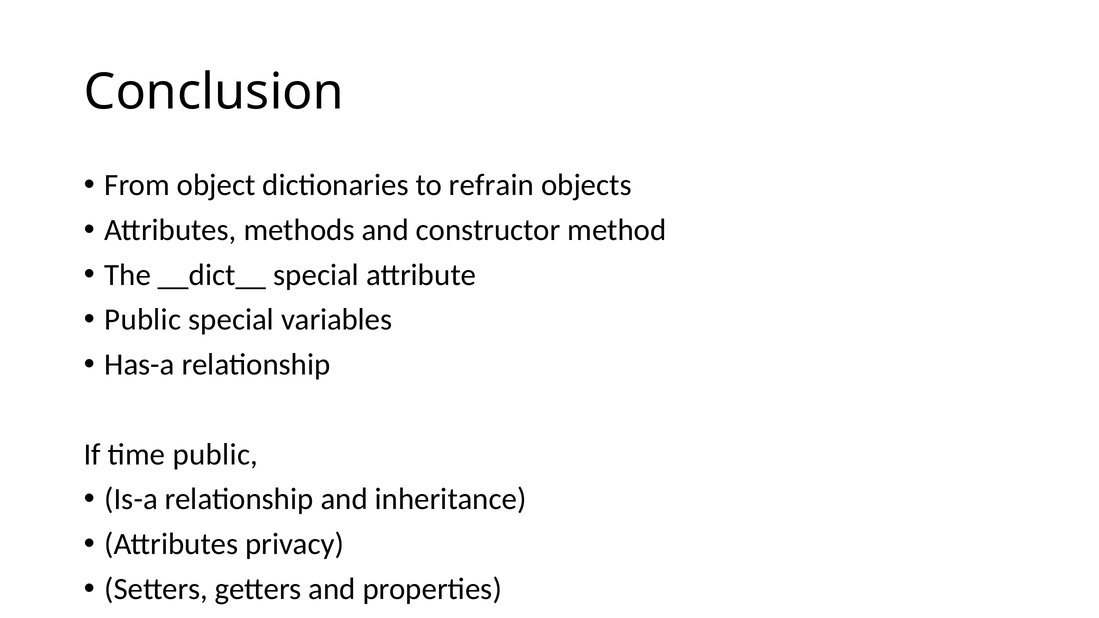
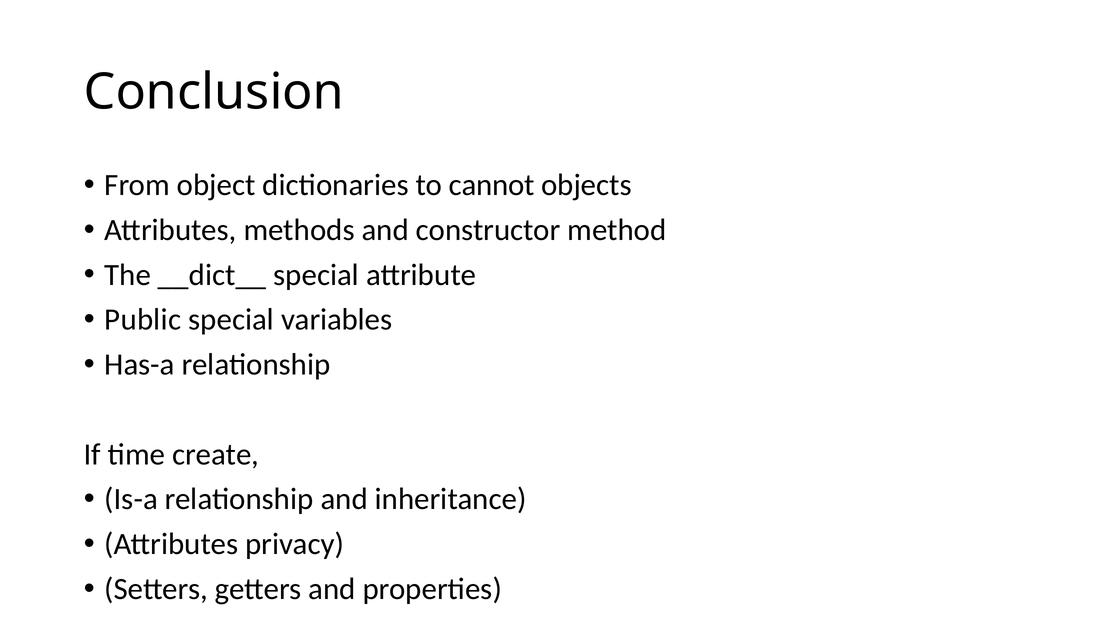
refrain: refrain -> cannot (492, 185)
time public: public -> create (216, 454)
